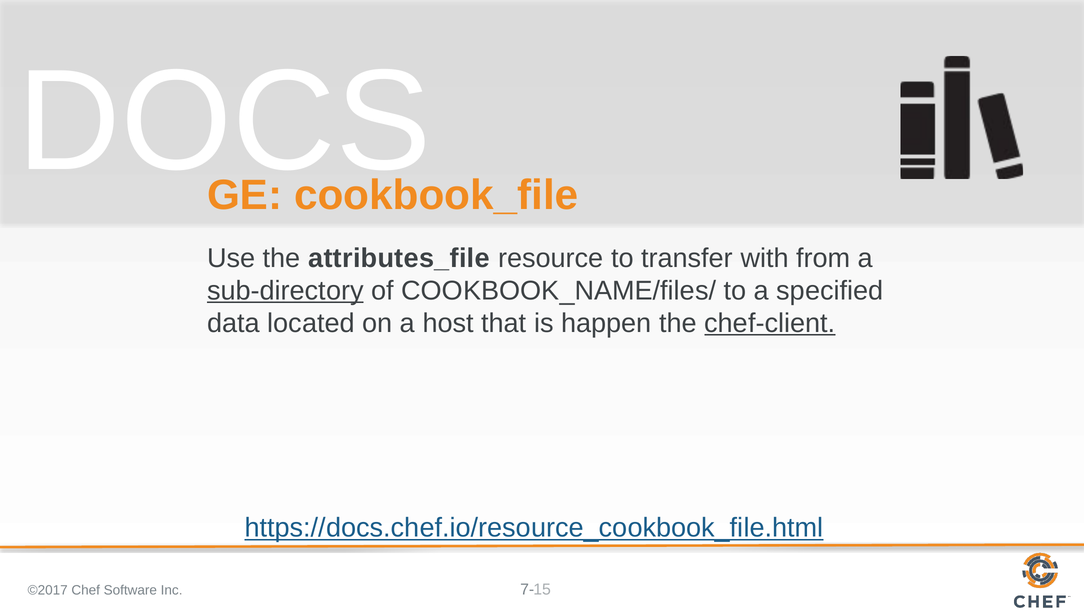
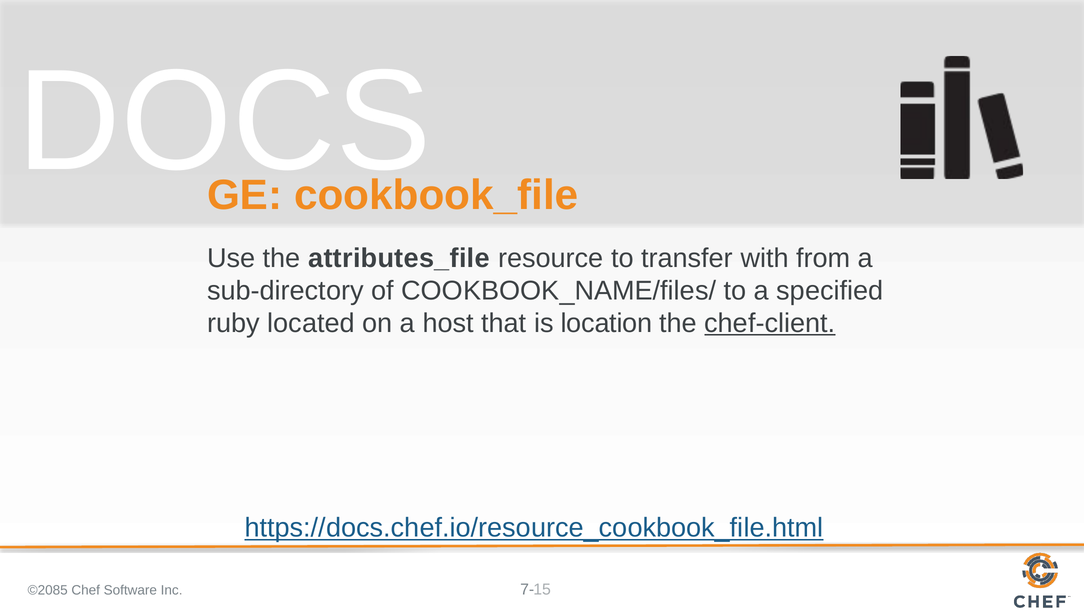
sub-directory underline: present -> none (285, 291)
data: data -> ruby (233, 323)
happen: happen -> location (606, 323)
©2017: ©2017 -> ©2085 (48, 590)
